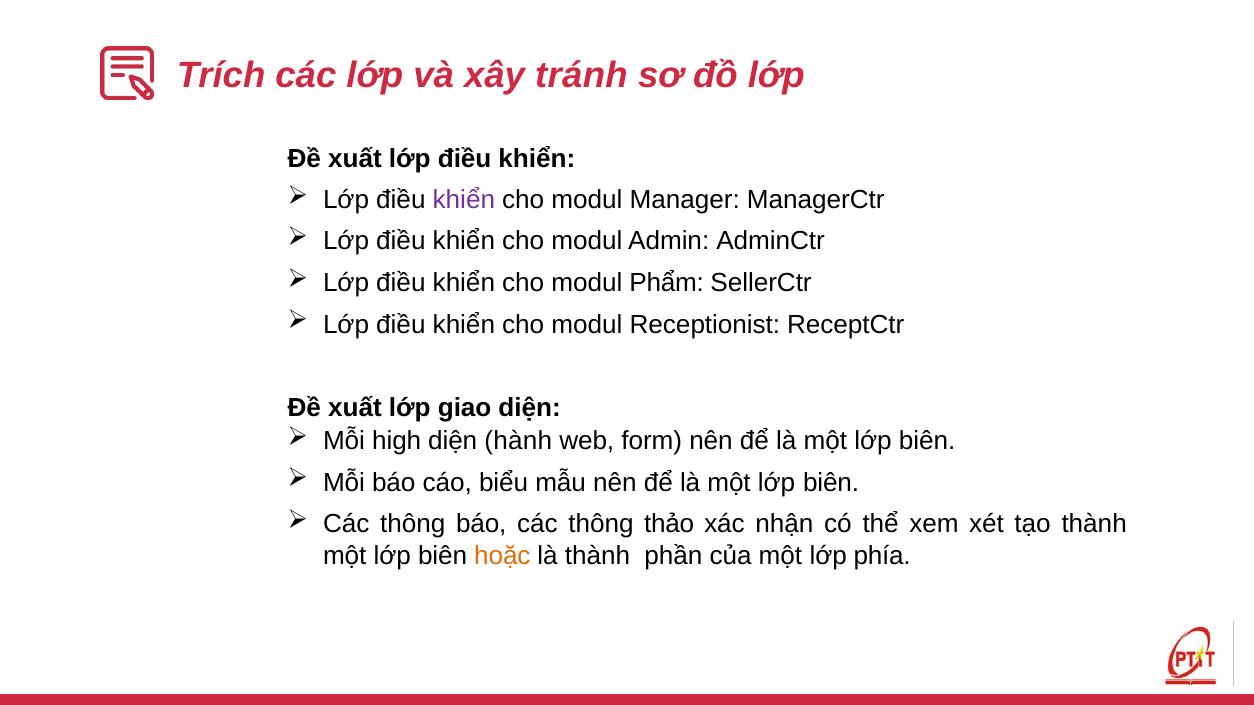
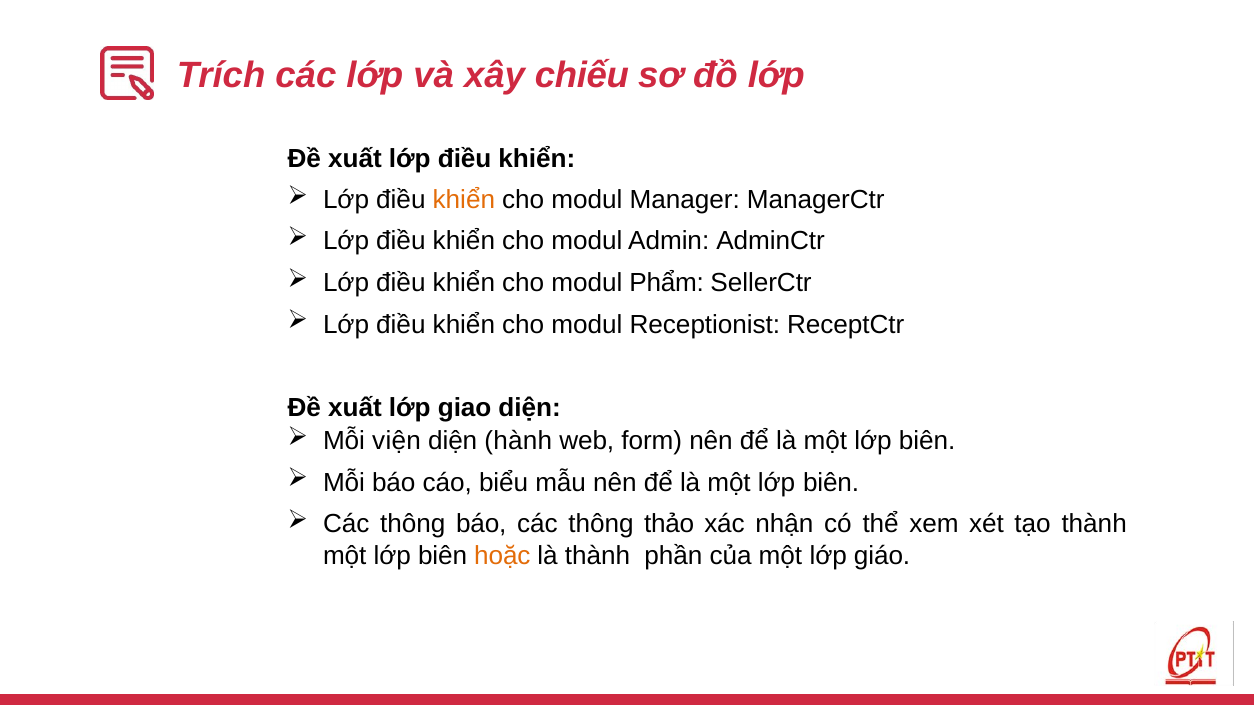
tránh: tránh -> chiếu (582, 76)
khiển colour: purple -> orange (464, 200)
high: high -> viện (397, 441)
phía: phía -> giáo (882, 556)
